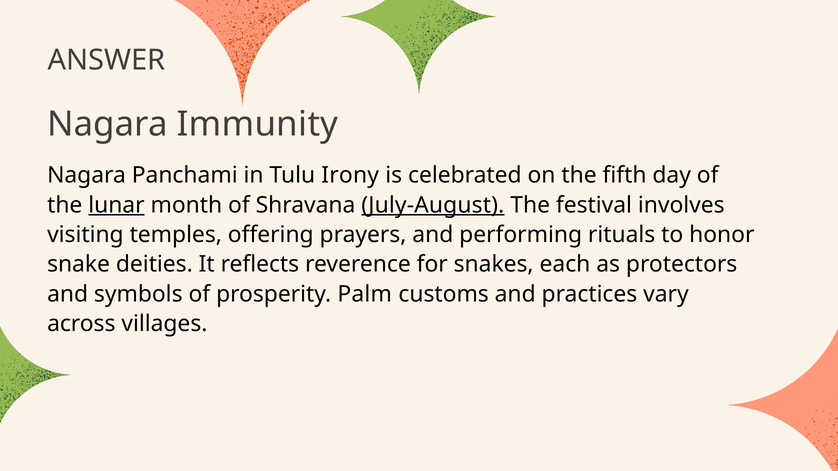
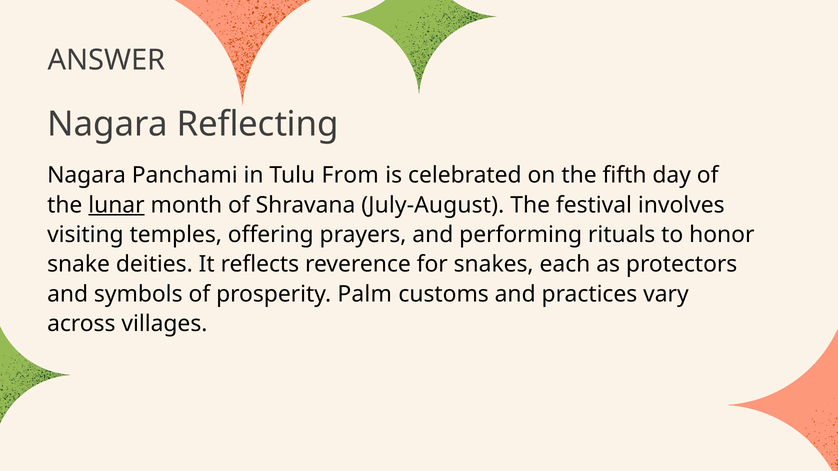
Immunity: Immunity -> Reflecting (258, 124)
Irony: Irony -> From (350, 175)
July-August underline: present -> none (433, 205)
